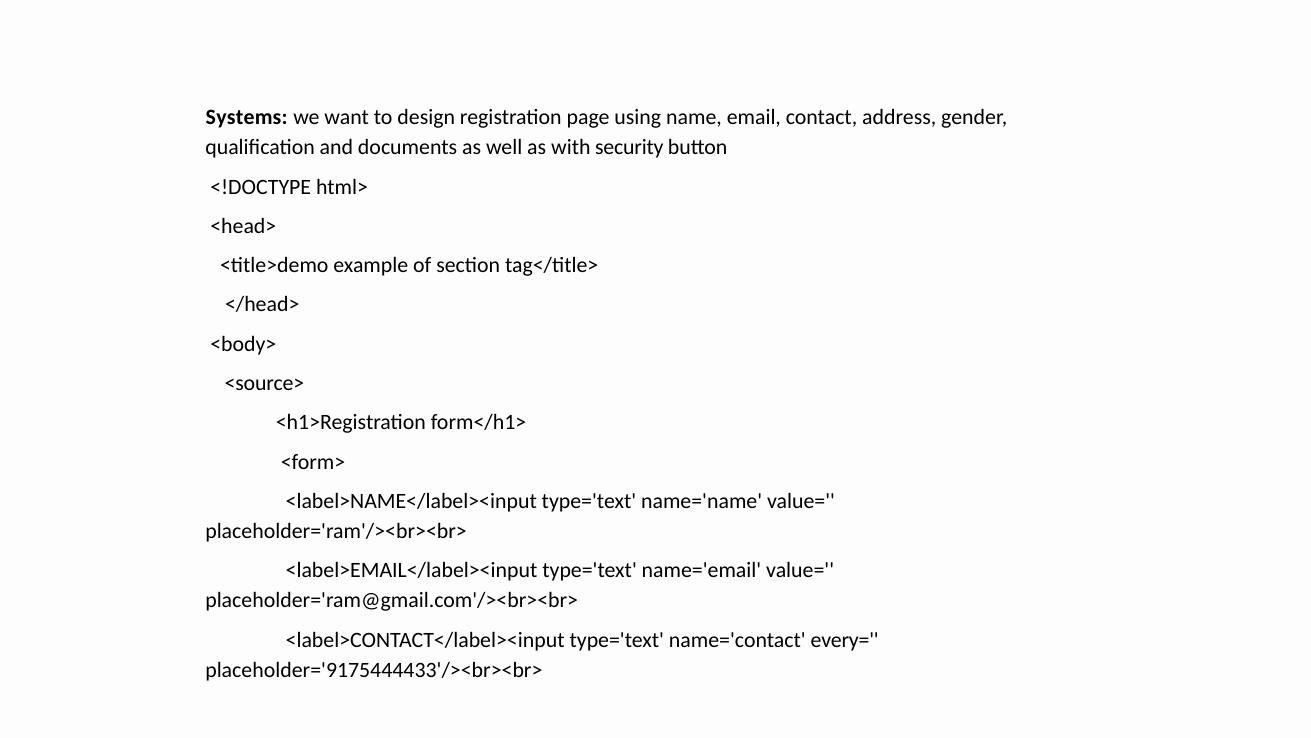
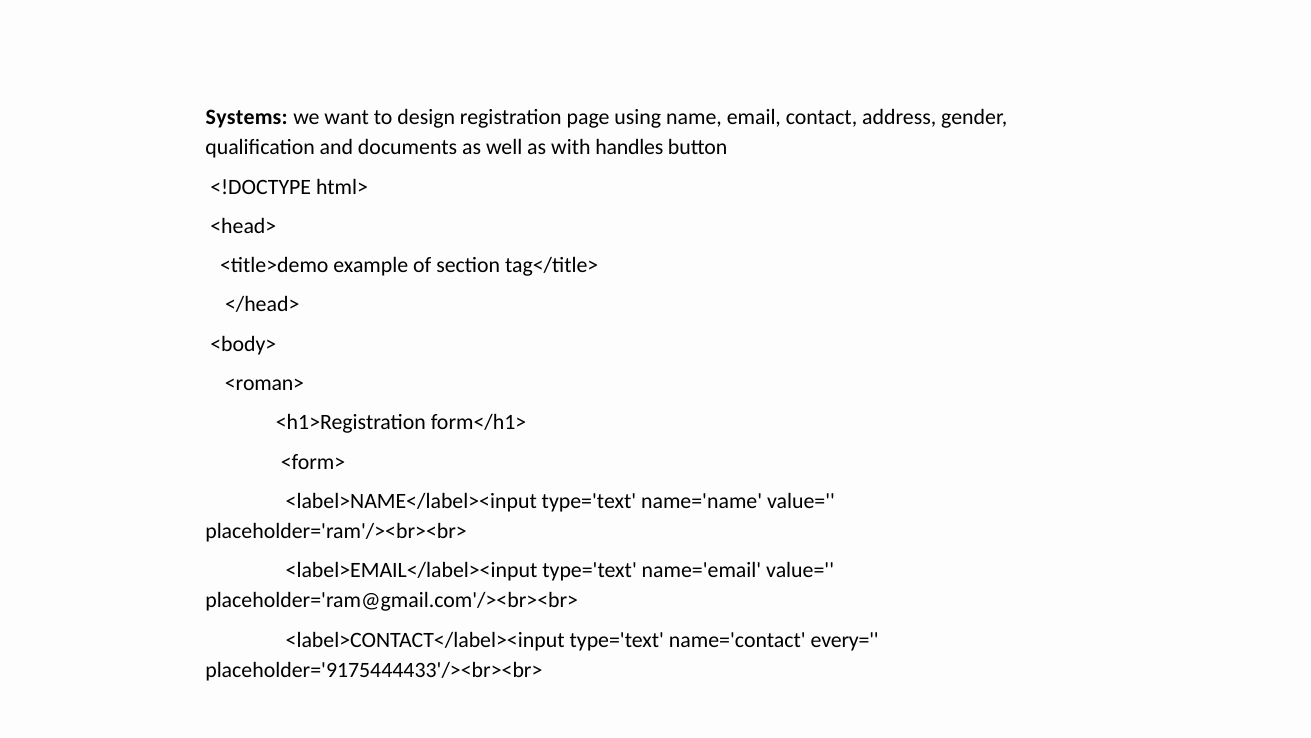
security: security -> handles (629, 148)
<source>: <source> -> <roman> (264, 383)
